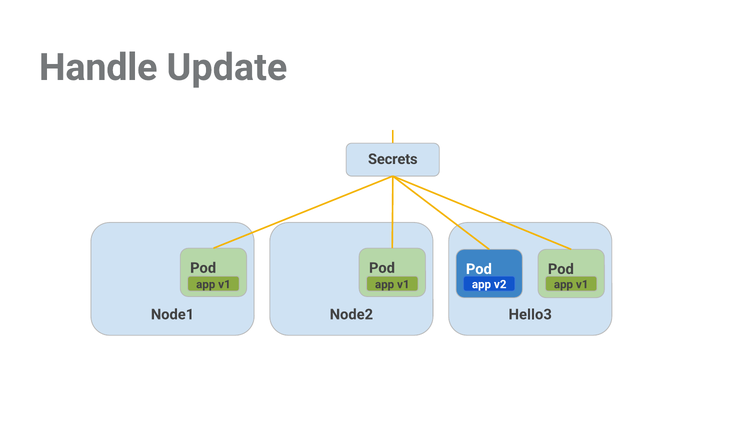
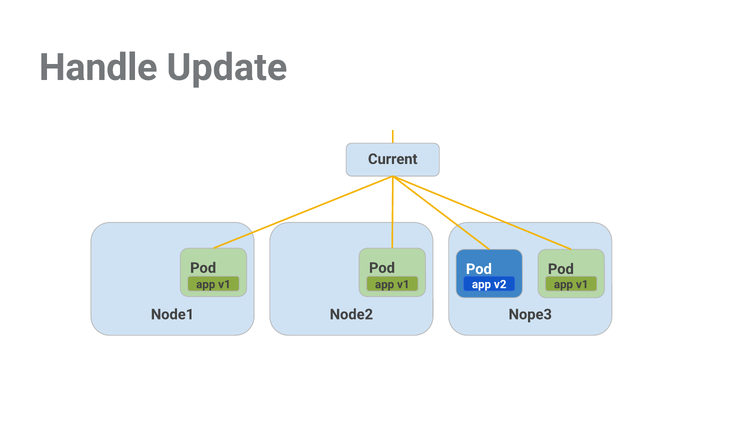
Secrets: Secrets -> Current (393, 159)
Hello3: Hello3 -> Nope3 (530, 314)
